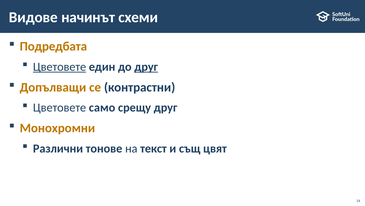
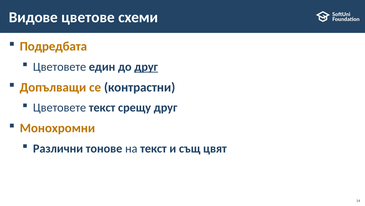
начинът: начинът -> цветове (88, 17)
Цветовете underline: present -> none (60, 67)
Цветовете само: само -> текст (102, 107)
